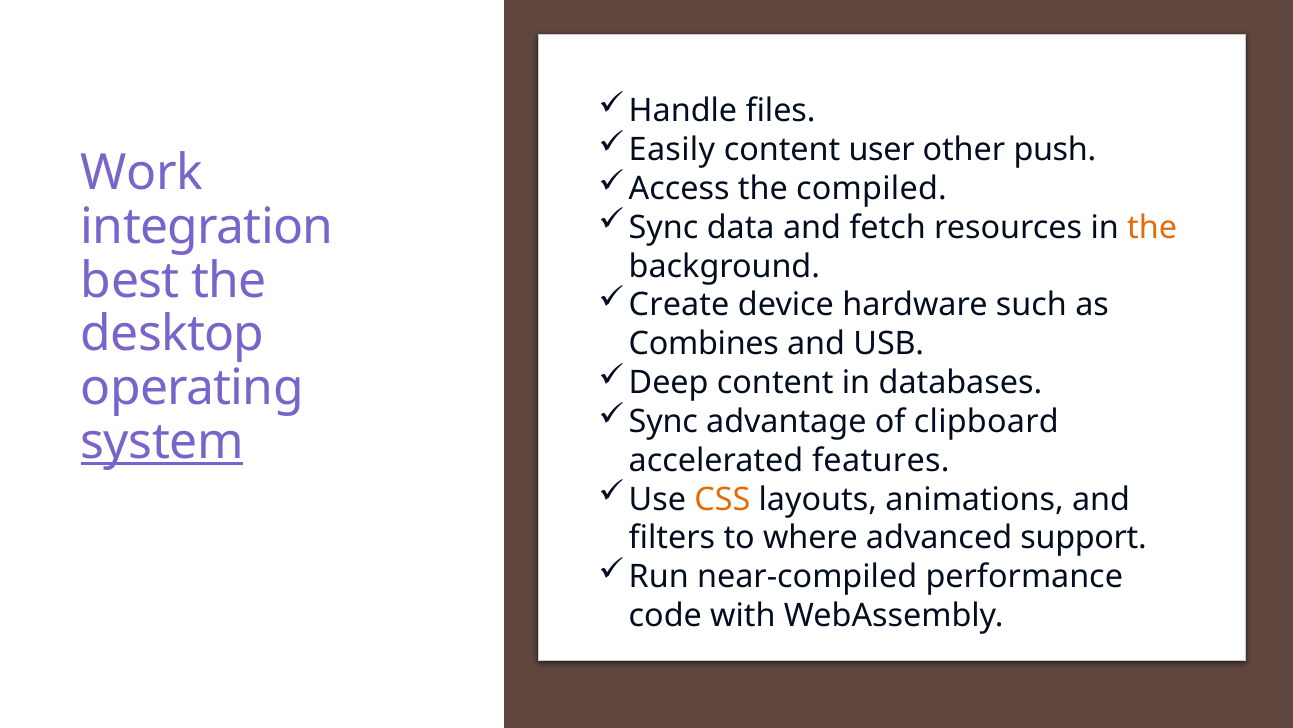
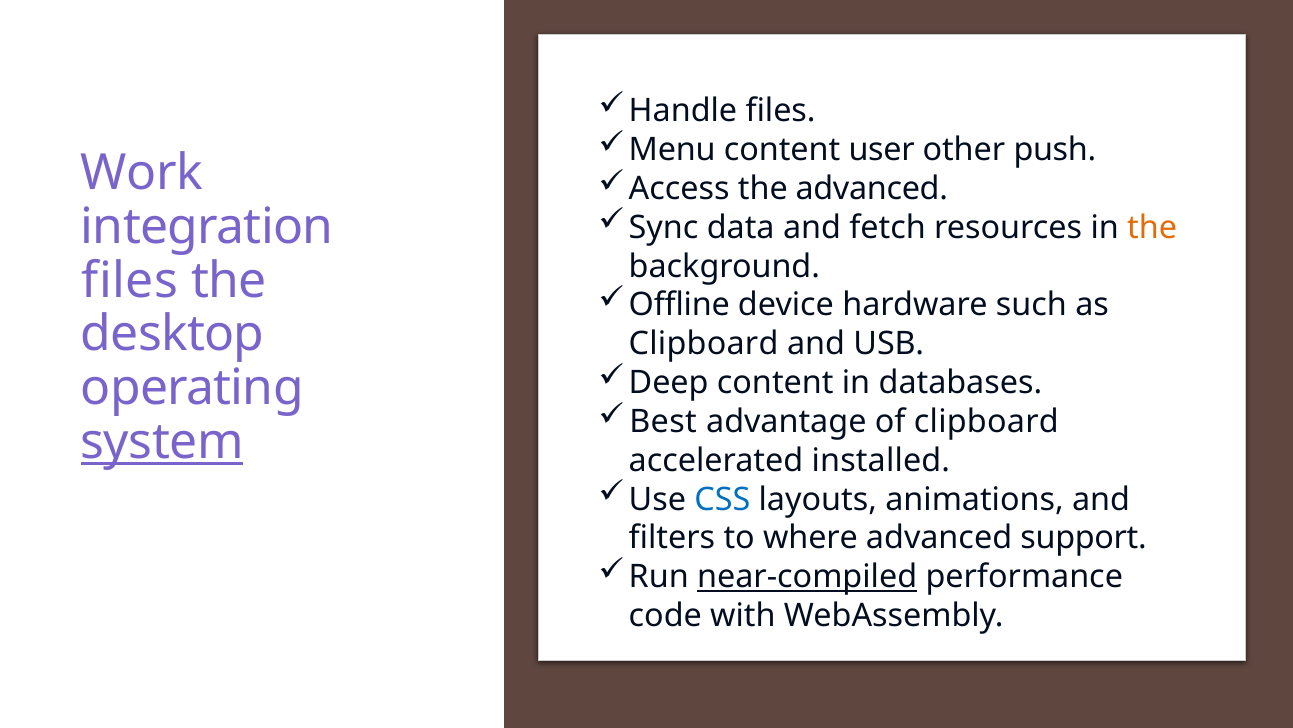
Easily: Easily -> Menu (672, 150)
the compiled: compiled -> advanced (872, 189)
best: best -> files (130, 280)
Create: Create -> Offline (679, 305)
Combines: Combines -> Clipboard (704, 344)
Sync: Sync -> Best (663, 421)
features: features -> installed (881, 460)
CSS colour: orange -> blue (722, 499)
near-compiled underline: none -> present (807, 576)
